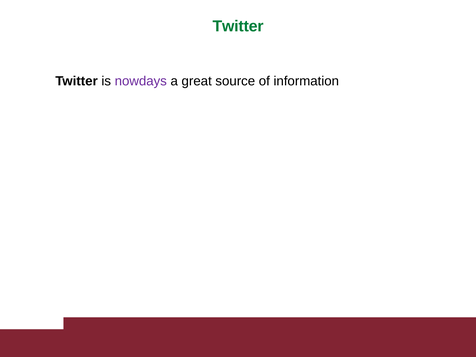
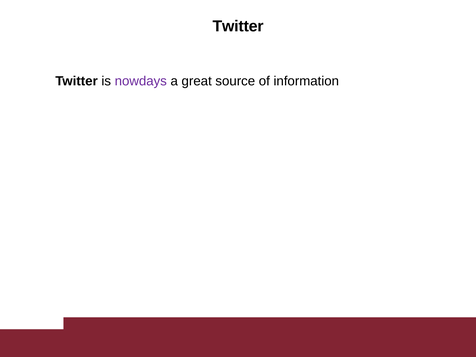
Twitter colour: green -> black (238, 26)
